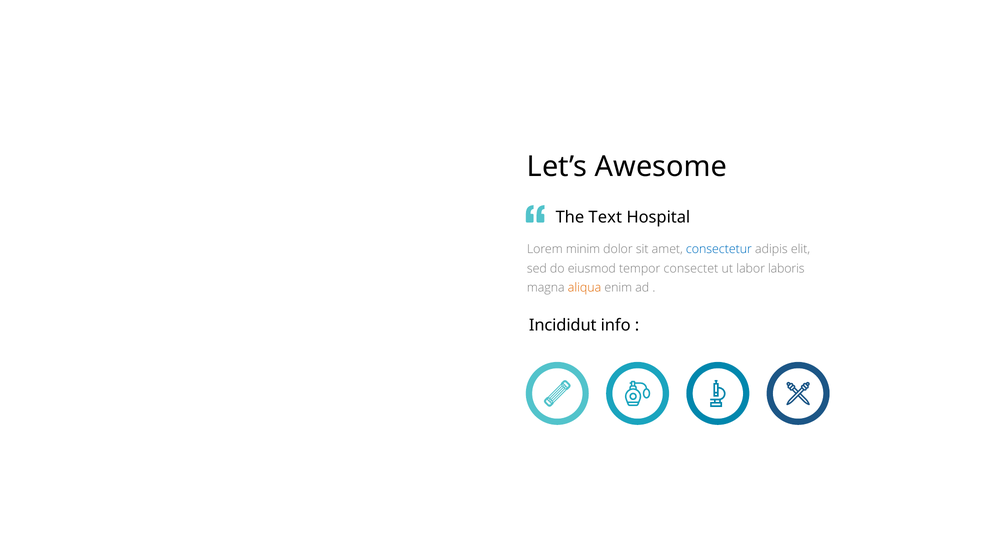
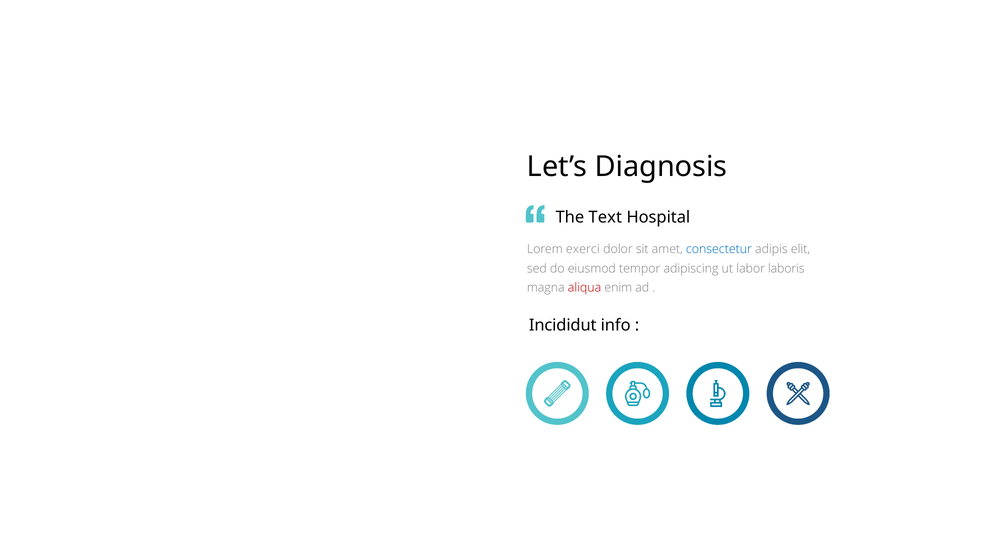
Awesome: Awesome -> Diagnosis (661, 167)
minim: minim -> exerci (583, 249)
consectet: consectet -> adipiscing (691, 268)
aliqua colour: orange -> red (585, 288)
